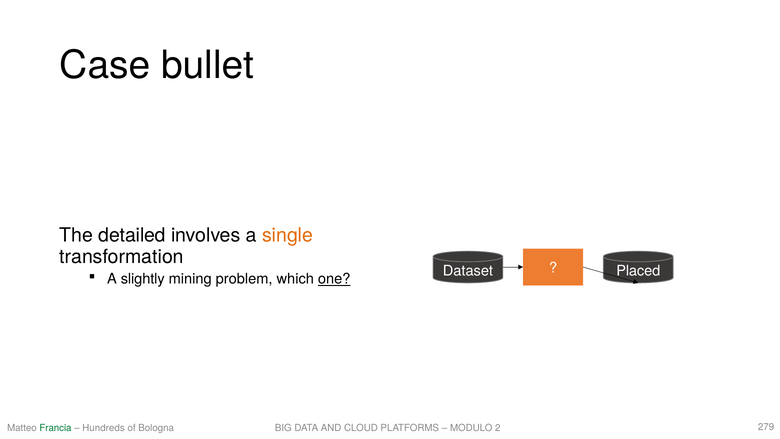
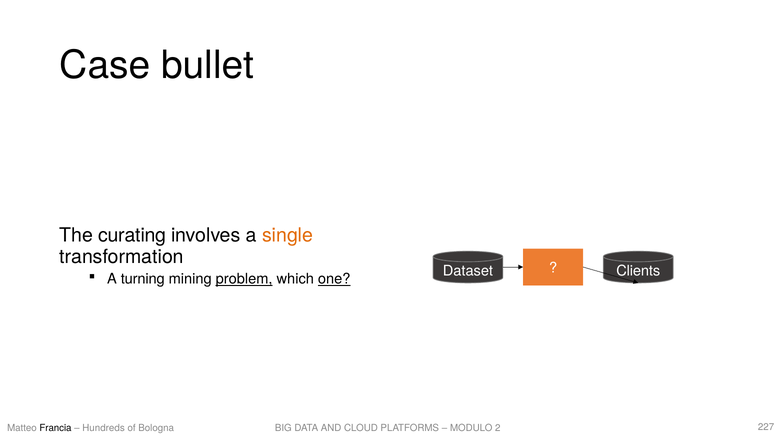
detailed: detailed -> curating (132, 235)
Placed: Placed -> Clients (638, 271)
slightly: slightly -> turning (143, 279)
problem underline: none -> present (244, 279)
Francia colour: green -> black (55, 428)
279: 279 -> 227 (766, 427)
